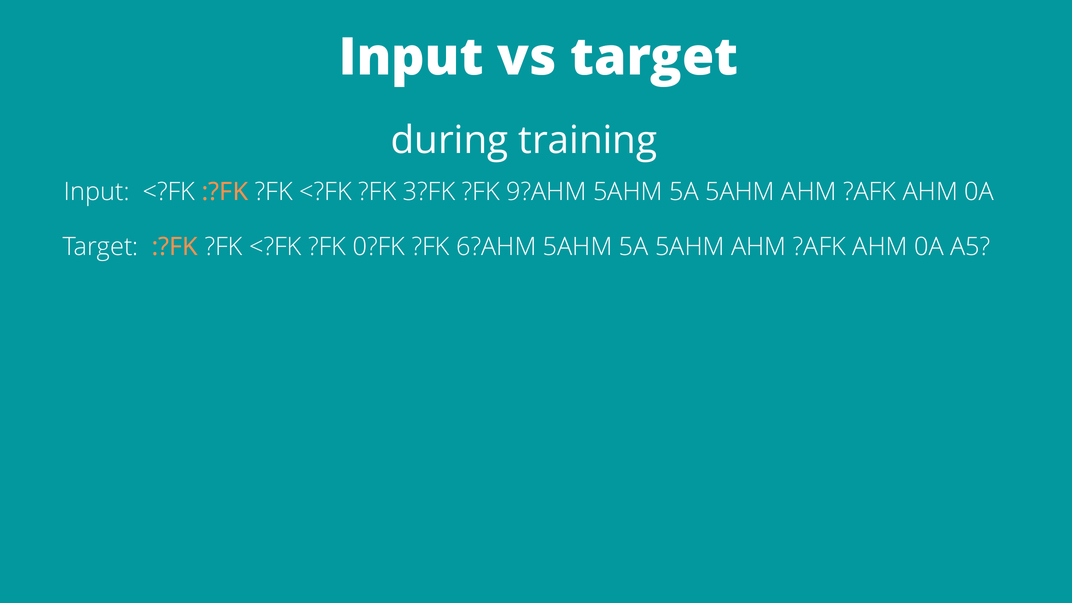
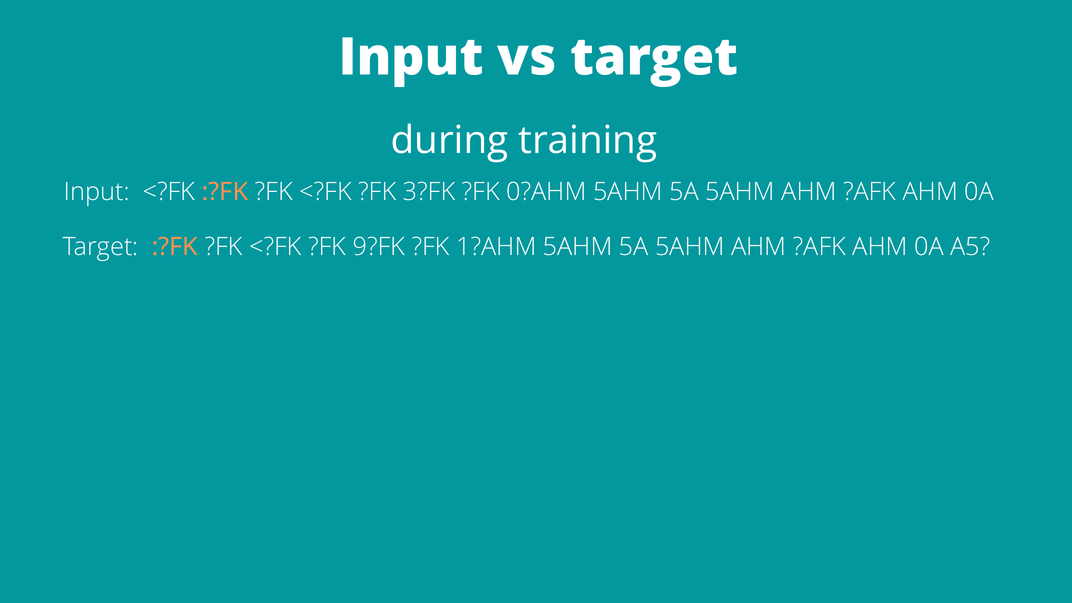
9?AHM: 9?AHM -> 0?AHM (546, 192)
0?FK: 0?FK -> 9?FK (379, 247)
6?AHM: 6?AHM -> 1?AHM (496, 247)
